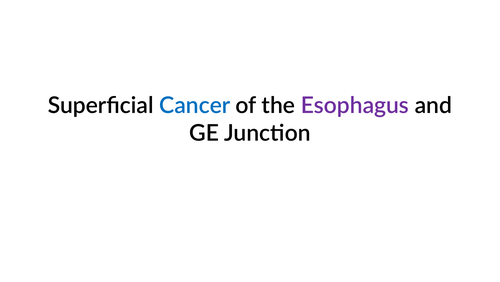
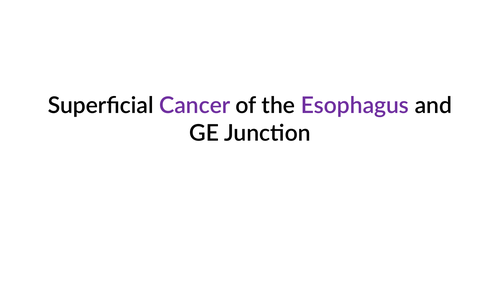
Cancer colour: blue -> purple (195, 105)
